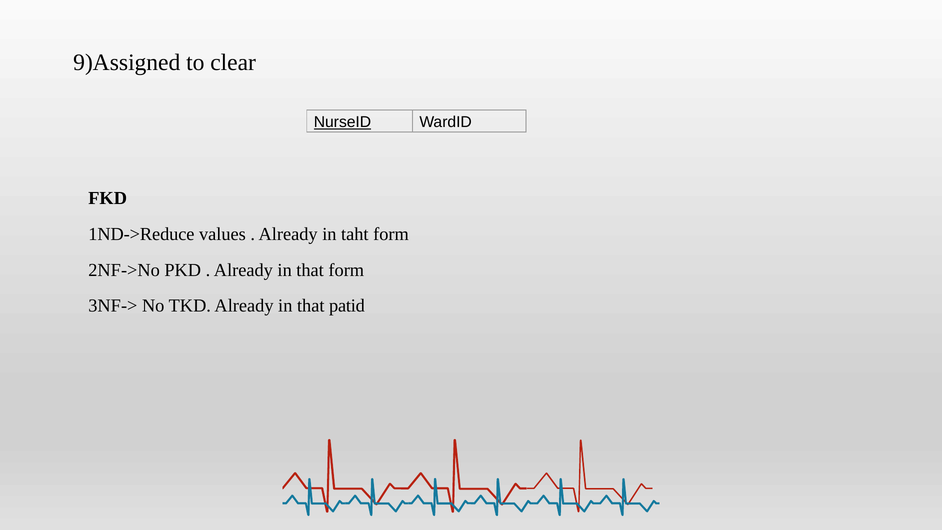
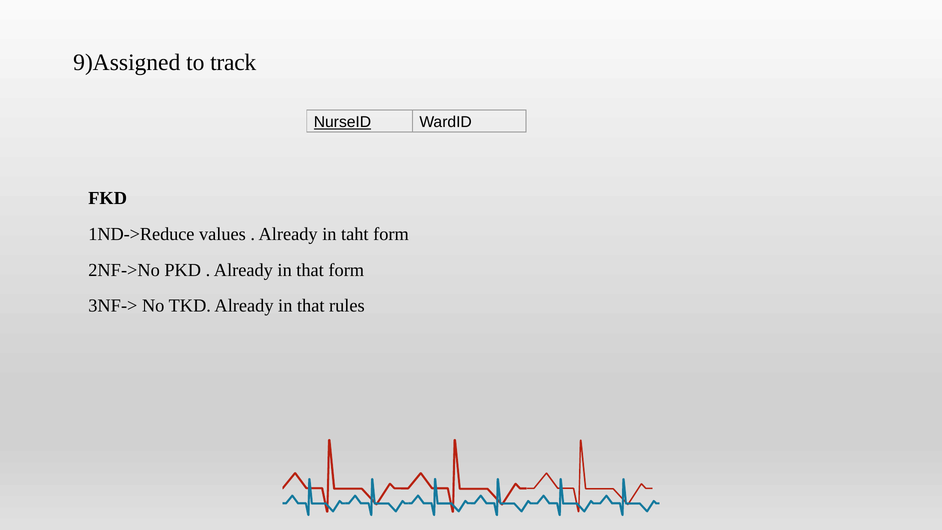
clear: clear -> track (233, 62)
patid: patid -> rules (347, 306)
